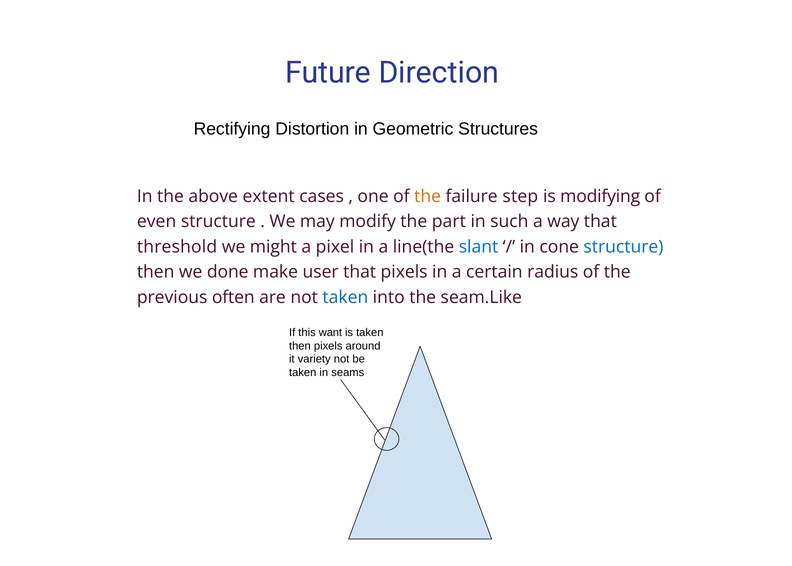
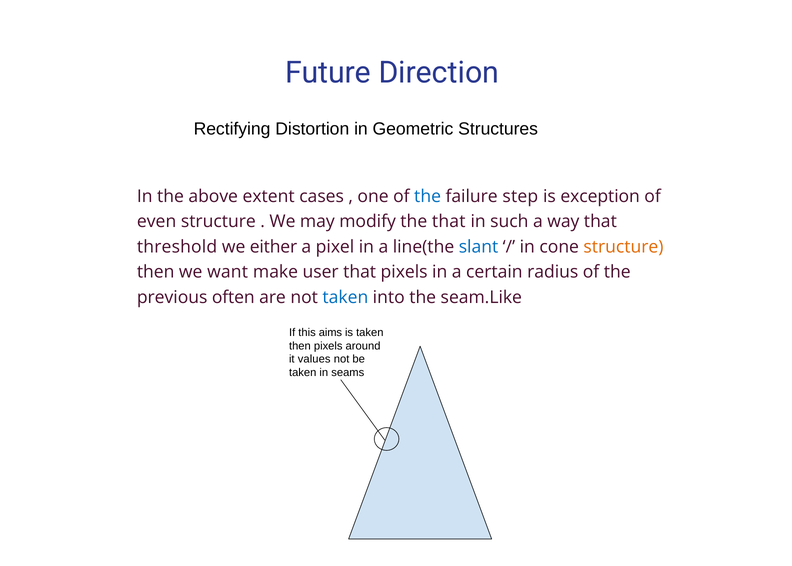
the colour: orange -> blue (428, 196)
modifying: modifying -> exception (600, 196)
the part: part -> that (449, 221)
might: might -> either (273, 247)
structure colour: blue -> orange (623, 247)
done: done -> want (228, 272)
want: want -> aims (330, 332)
variety: variety -> values (314, 359)
